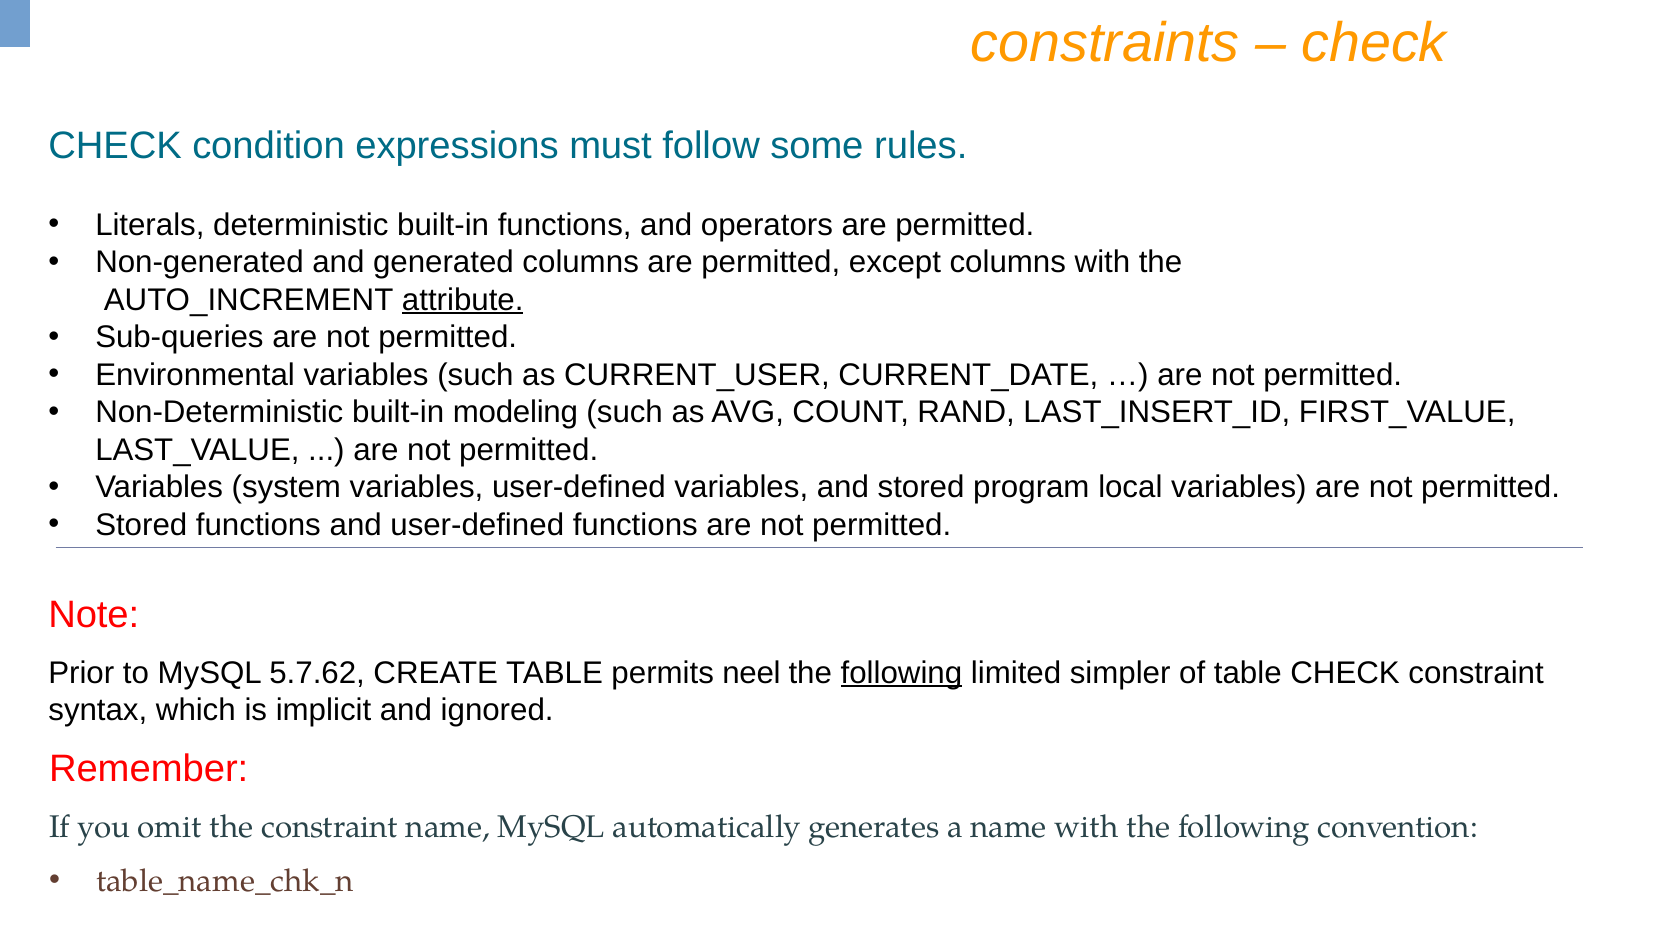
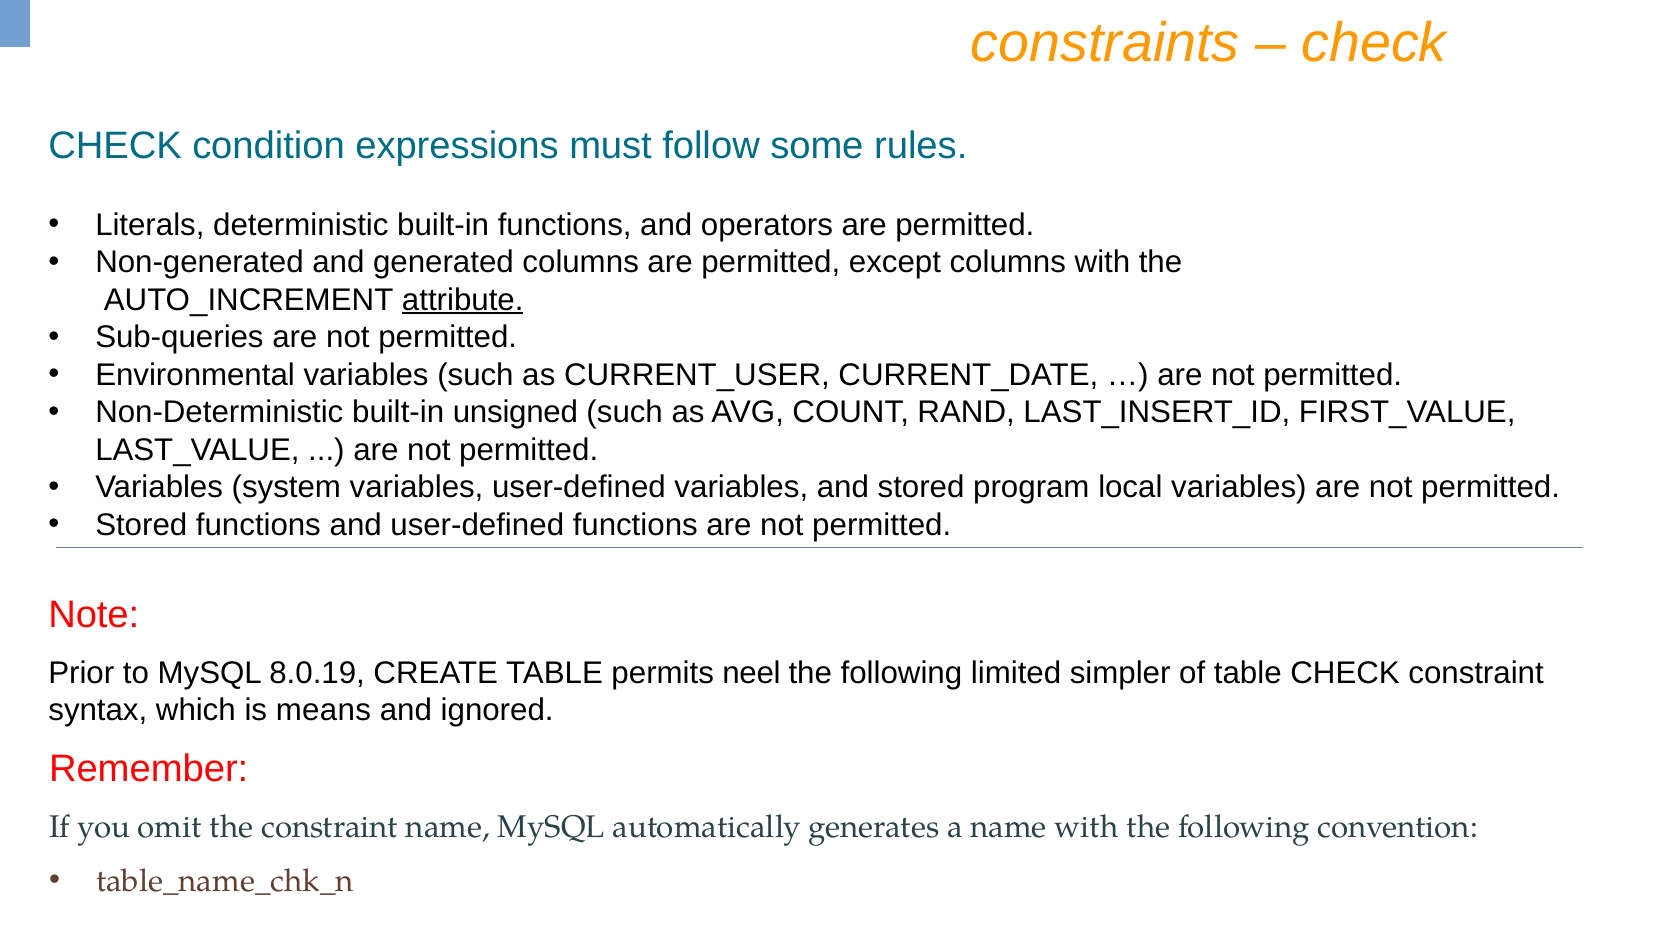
modeling: modeling -> unsigned (515, 413)
5.7.62: 5.7.62 -> 8.0.19 (317, 673)
following underline: present -> none (901, 673)
implicit: implicit -> means (323, 711)
